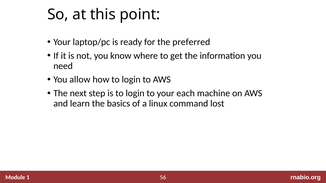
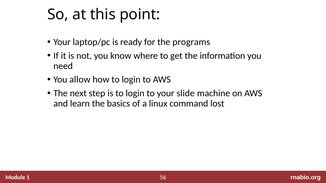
preferred: preferred -> programs (191, 42)
each: each -> slide (186, 93)
